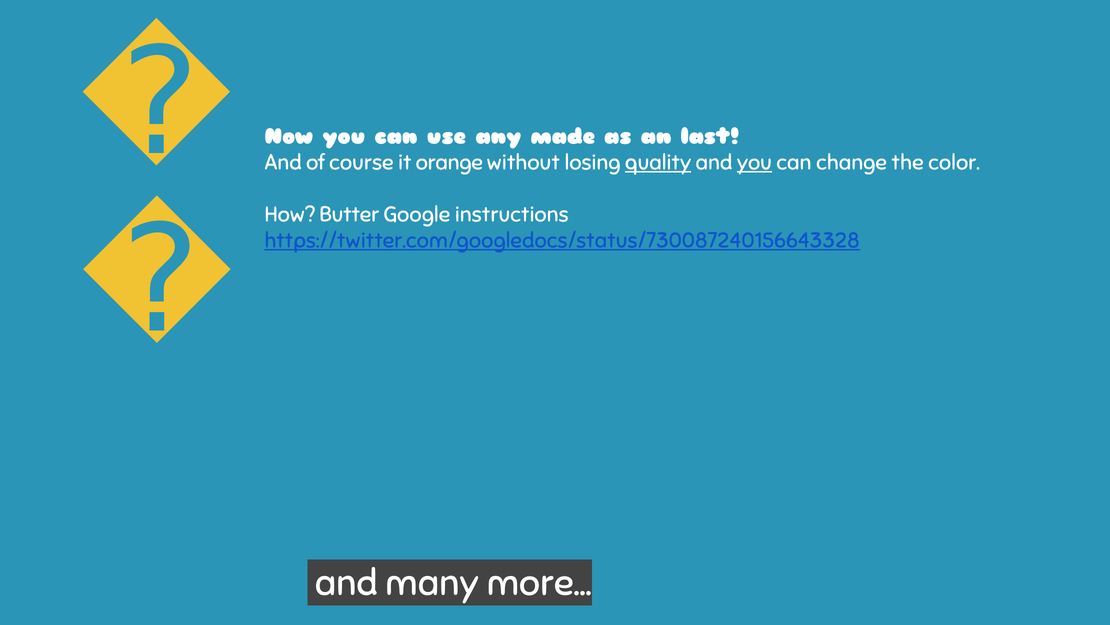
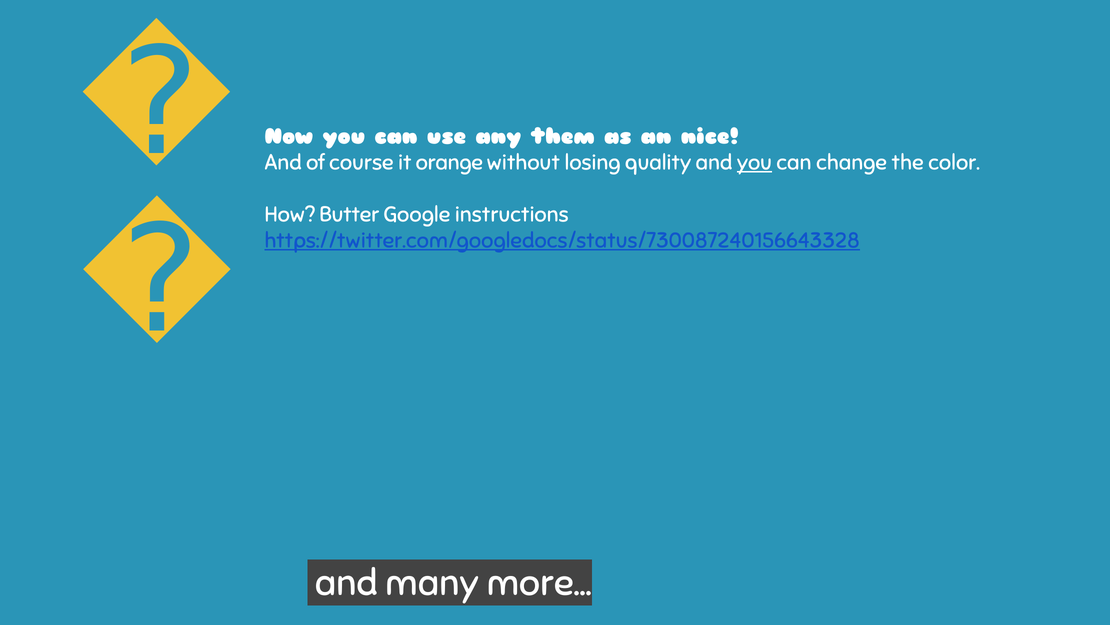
made: made -> them (563, 137)
last: last -> nice (710, 137)
quality underline: present -> none (658, 162)
